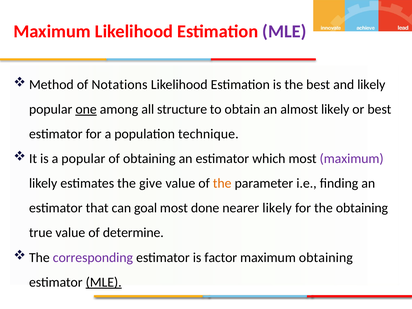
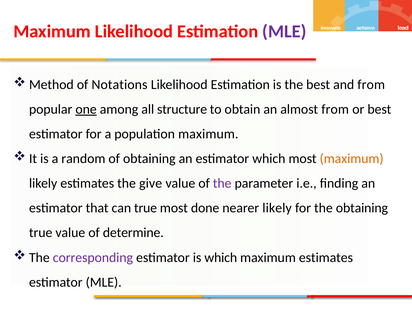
and likely: likely -> from (371, 84)
almost likely: likely -> from (335, 109)
population technique: technique -> maximum (208, 134)
a popular: popular -> random (83, 159)
maximum colour: purple -> orange (352, 159)
the colour: orange -> purple (222, 183)
can goal: goal -> true (146, 208)
is factor: factor -> which (221, 258)
maximum obtaining: obtaining -> estimates (326, 258)
MLE underline: present -> none (104, 282)
